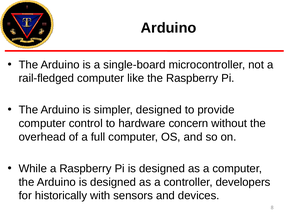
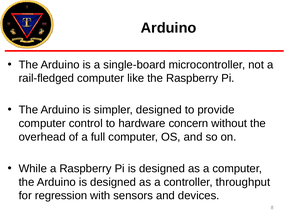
developers: developers -> throughput (243, 182)
historically: historically -> regression (61, 196)
